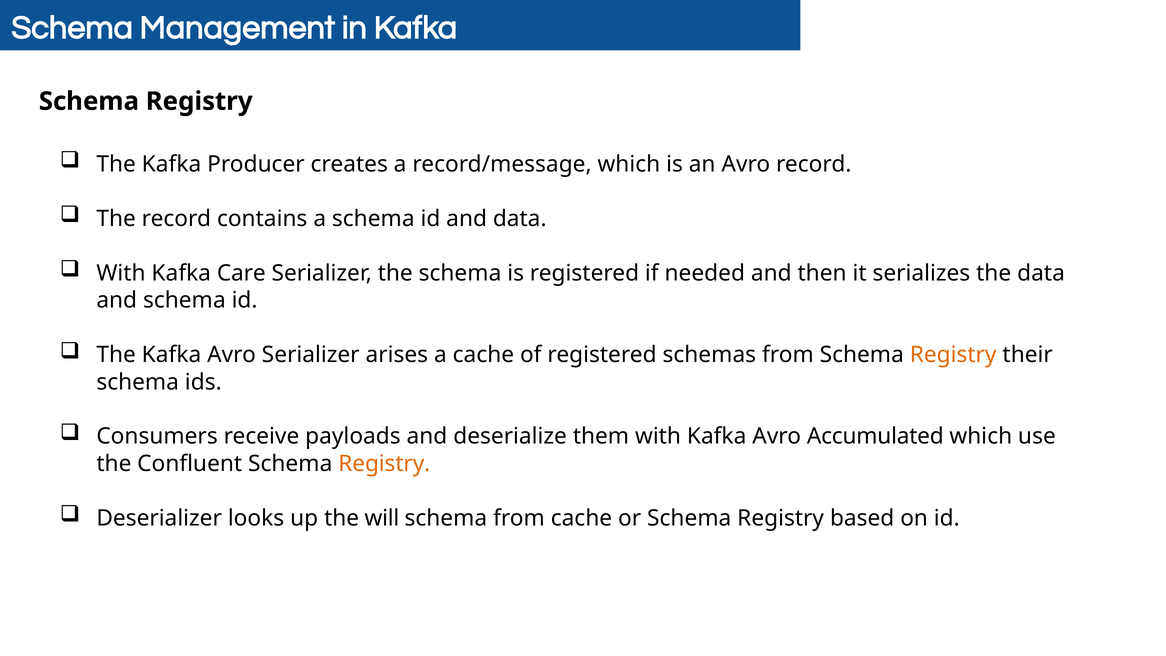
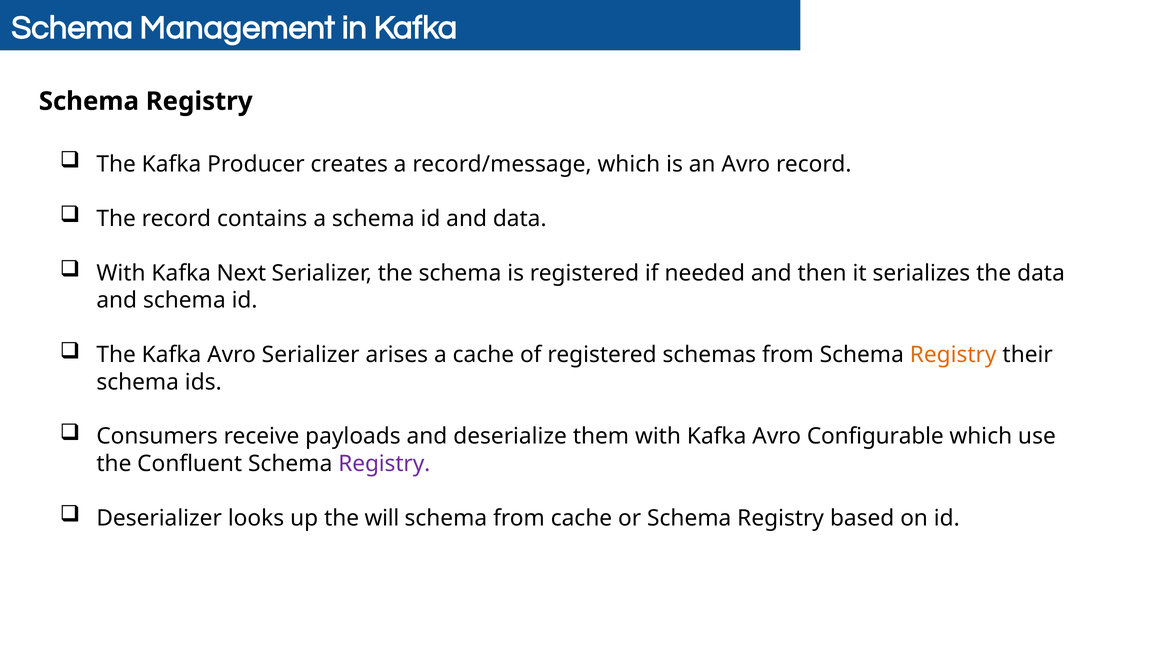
Care: Care -> Next (241, 273)
Accumulated: Accumulated -> Configurable (875, 436)
Registry colour: orange -> purple (384, 464)
